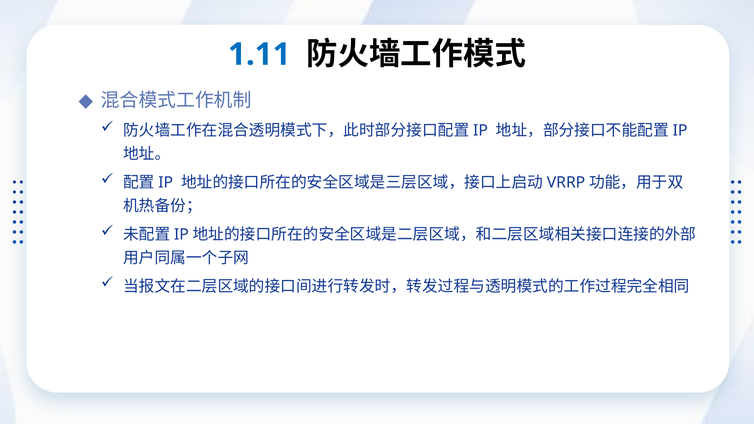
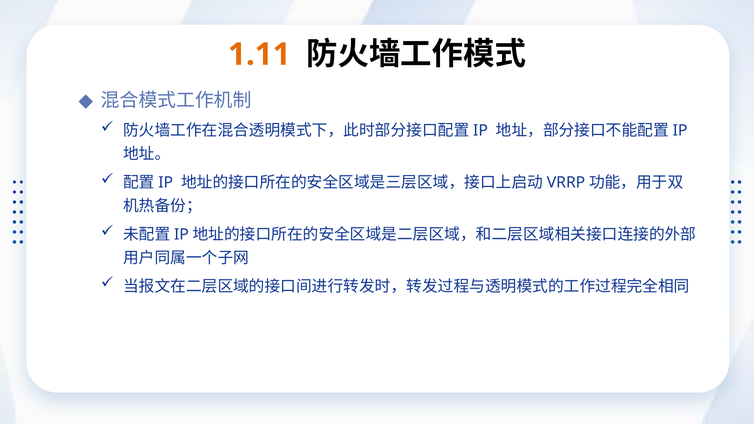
1.11 colour: blue -> orange (259, 54)
